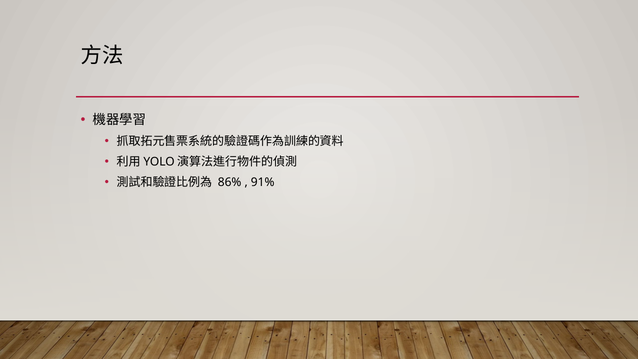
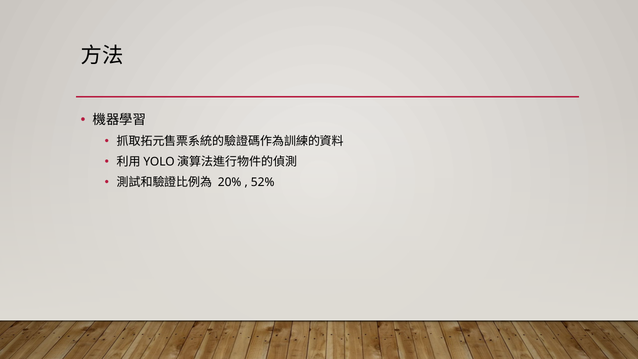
86%: 86% -> 20% (230, 182)
91%: 91% -> 52% (263, 182)
